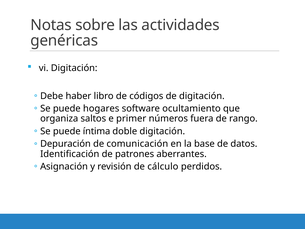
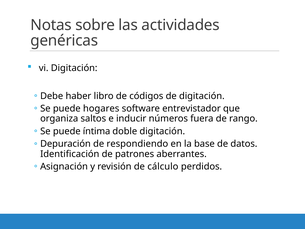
ocultamiento: ocultamiento -> entrevistador (192, 108)
primer: primer -> inducir (131, 119)
comunicación: comunicación -> respondiendo (137, 144)
